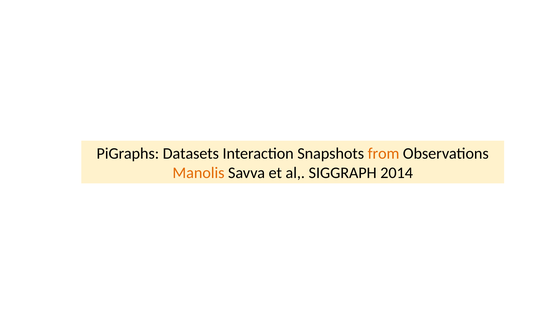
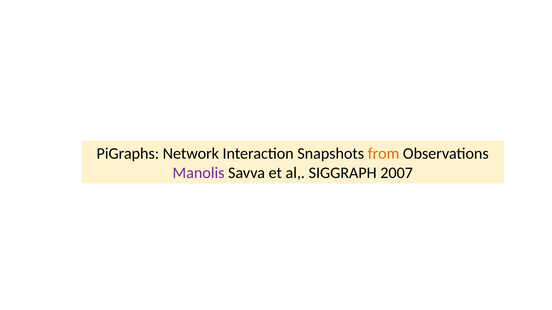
Datasets: Datasets -> Network (191, 154)
Manolis colour: orange -> purple (198, 173)
2014: 2014 -> 2007 (397, 173)
